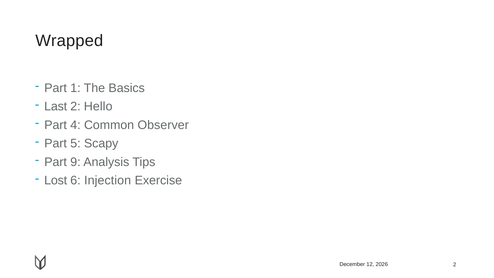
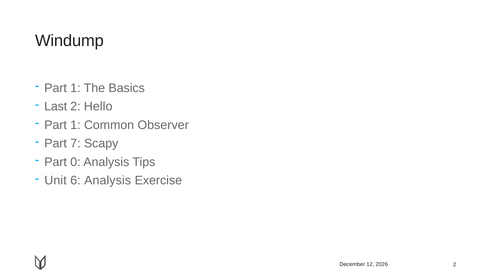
Wrapped: Wrapped -> Windump (69, 41)
4: 4 -> 1 (75, 125)
5: 5 -> 7 (75, 143)
9: 9 -> 0 (75, 162)
Lost: Lost -> Unit (56, 180)
6 Injection: Injection -> Analysis (108, 180)
